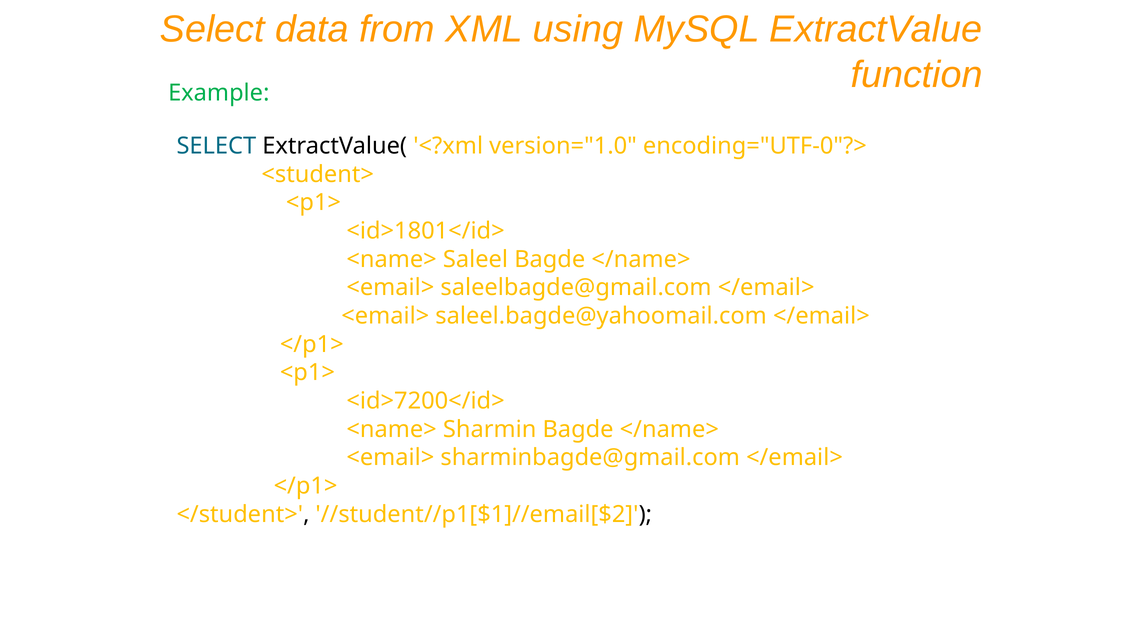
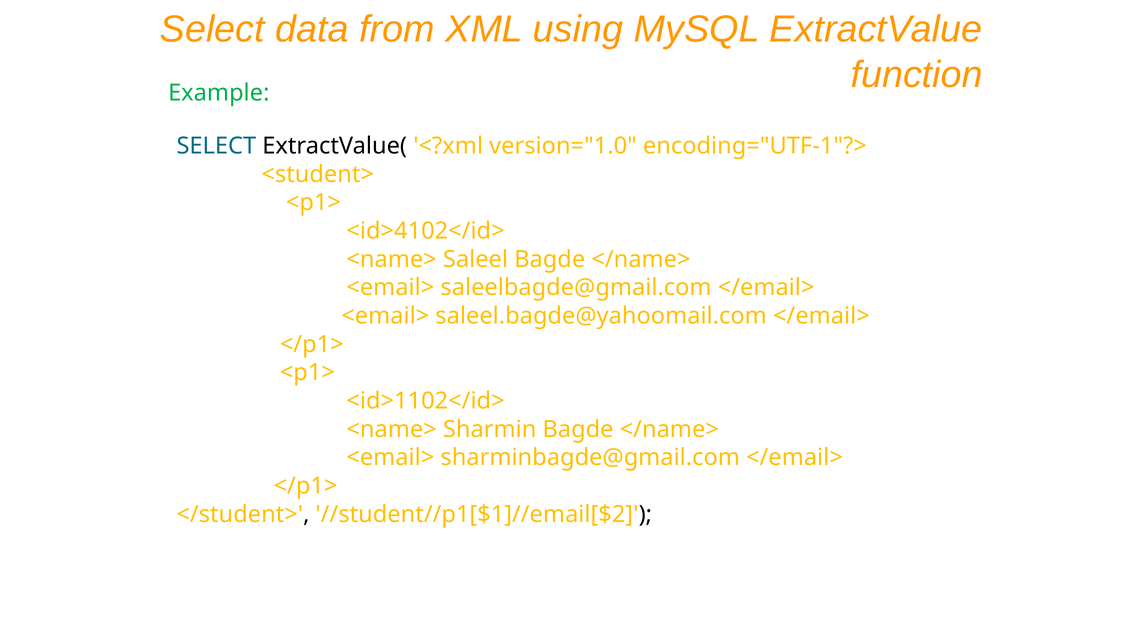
encoding="UTF-0"?>: encoding="UTF-0"?> -> encoding="UTF-1"?> (755, 146)
<id>1801</id>: <id>1801</id> -> <id>4102</id> (426, 231)
<id>7200</id>: <id>7200</id> -> <id>1102</id> (426, 401)
